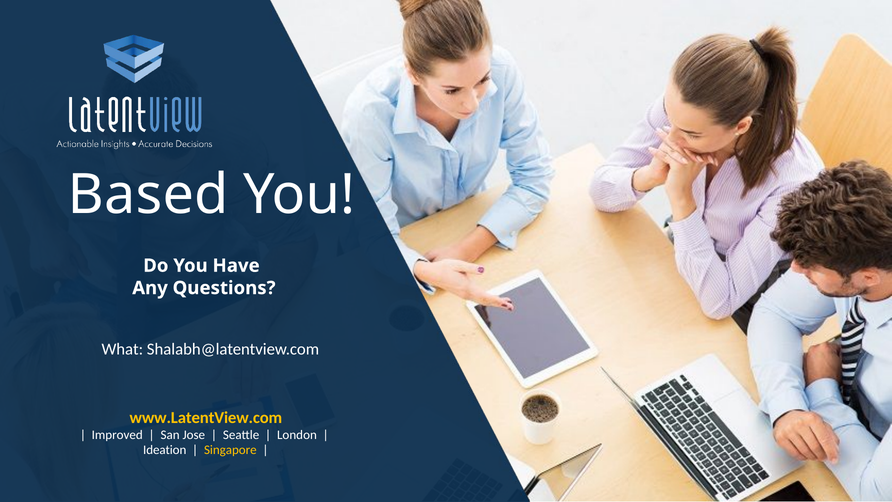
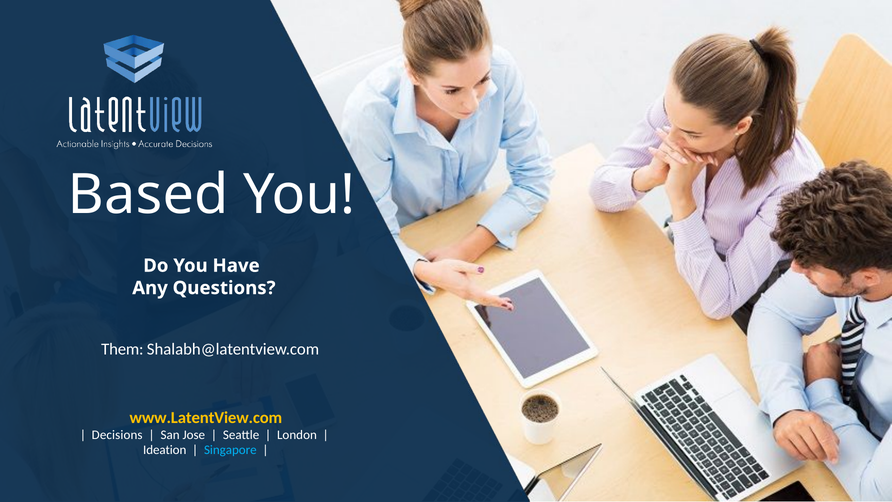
What: What -> Them (122, 349)
Improved: Improved -> Decisions (117, 435)
Singapore colour: yellow -> light blue (230, 450)
